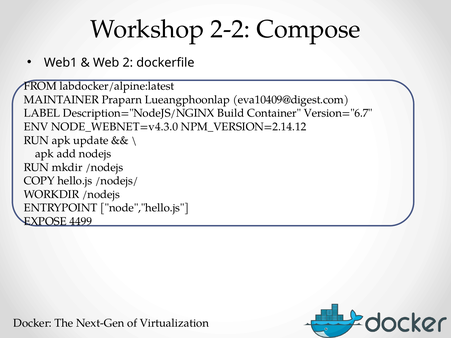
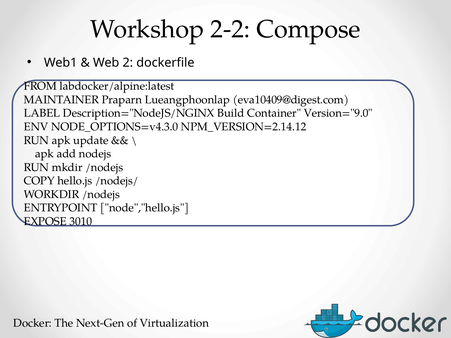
Version="6.7: Version="6.7 -> Version="9.0 (338, 113)
NODE_WEBNET=v4.3.0: NODE_WEBNET=v4.3.0 -> NODE_OPTIONS=v4.3.0 (115, 127)
4499: 4499 -> 3010 (81, 222)
